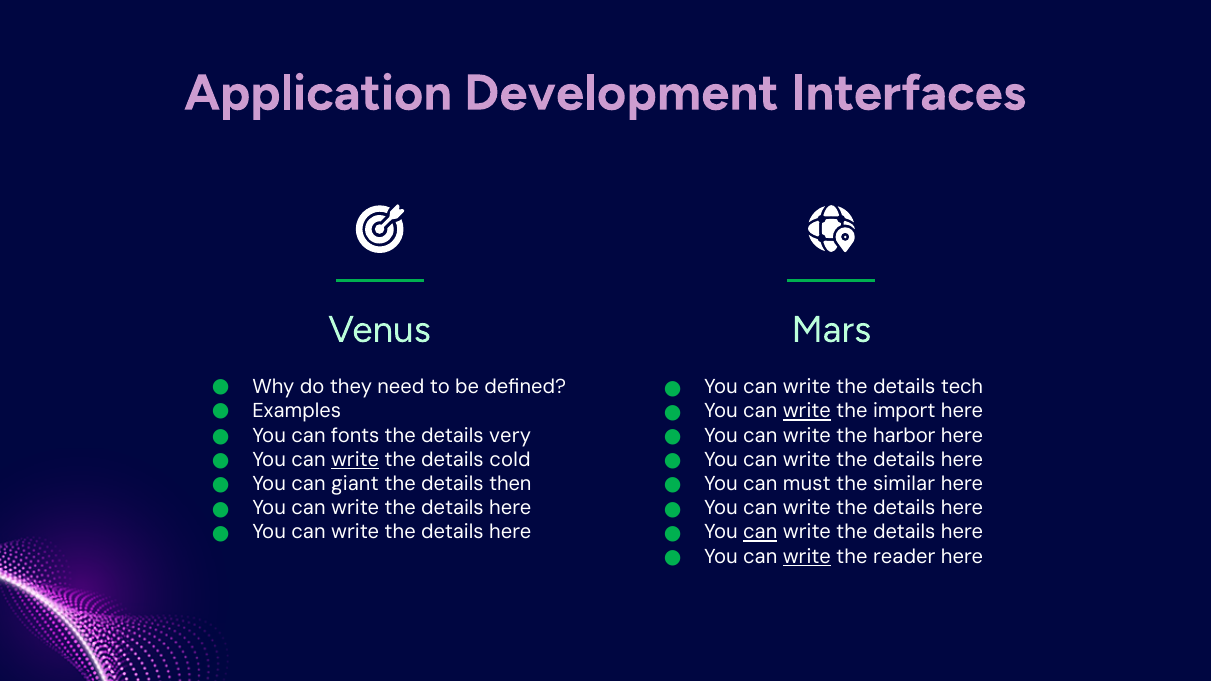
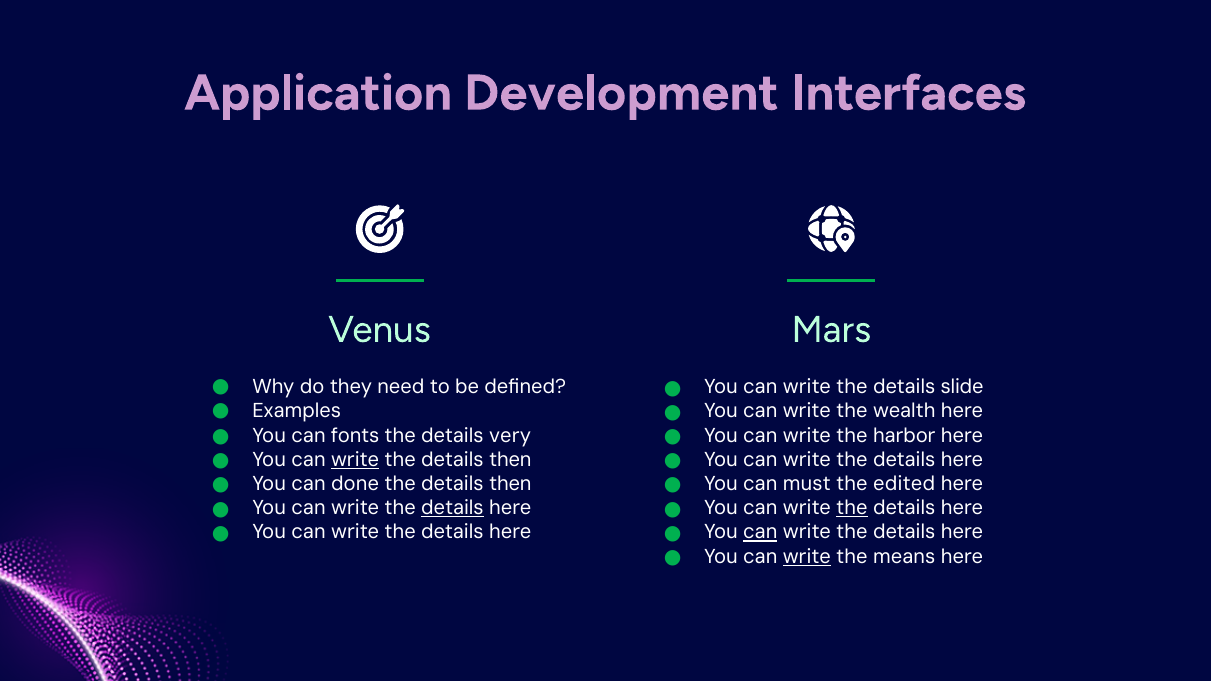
tech: tech -> slide (962, 387)
write underline: present -> none (807, 411)
import: import -> wealth (904, 411)
cold: cold -> then (510, 460)
giant: giant -> done (355, 484)
similar: similar -> edited (904, 484)
details underline: none -> present (452, 508)
the underline: none -> present (852, 508)
reader: reader -> means (904, 557)
